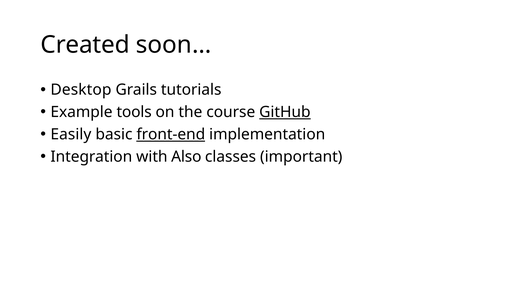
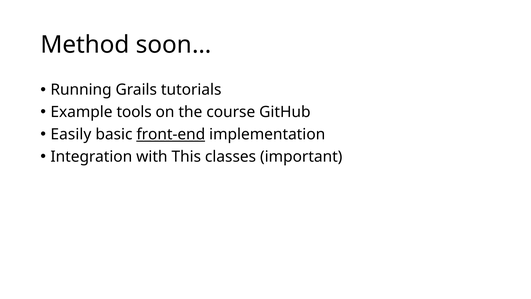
Created: Created -> Method (85, 45)
Desktop: Desktop -> Running (81, 90)
GitHub underline: present -> none (285, 112)
Also: Also -> This (186, 157)
